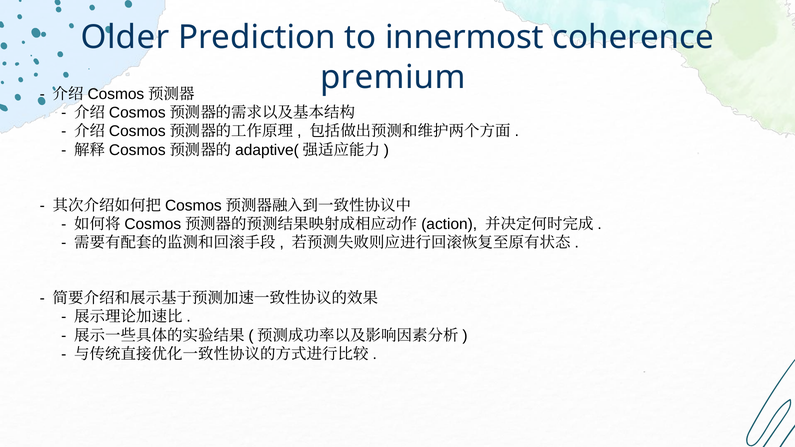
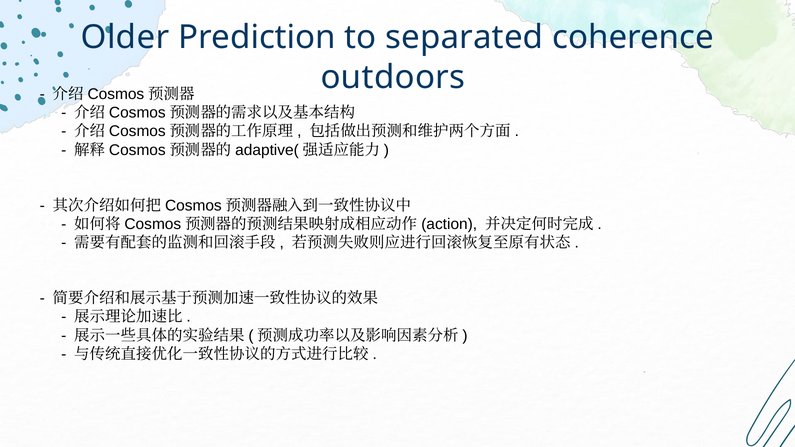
innermost: innermost -> separated (464, 37)
premium: premium -> outdoors (393, 77)
